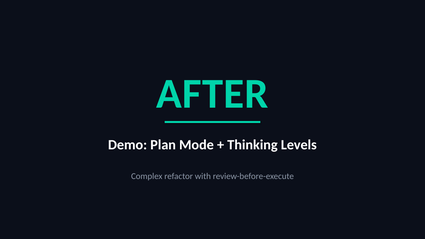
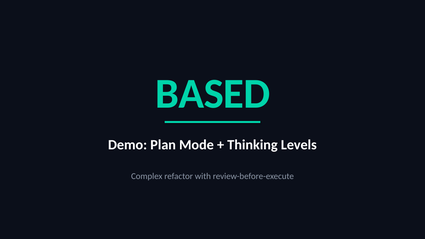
AFTER: AFTER -> BASED (213, 94)
